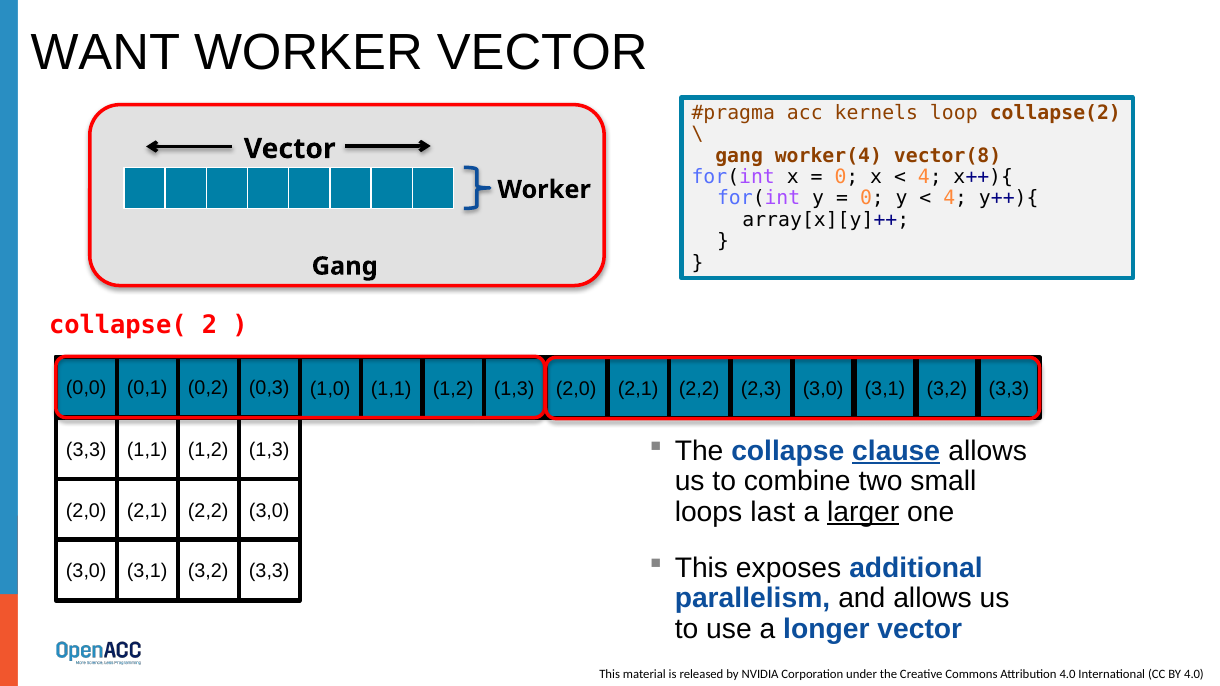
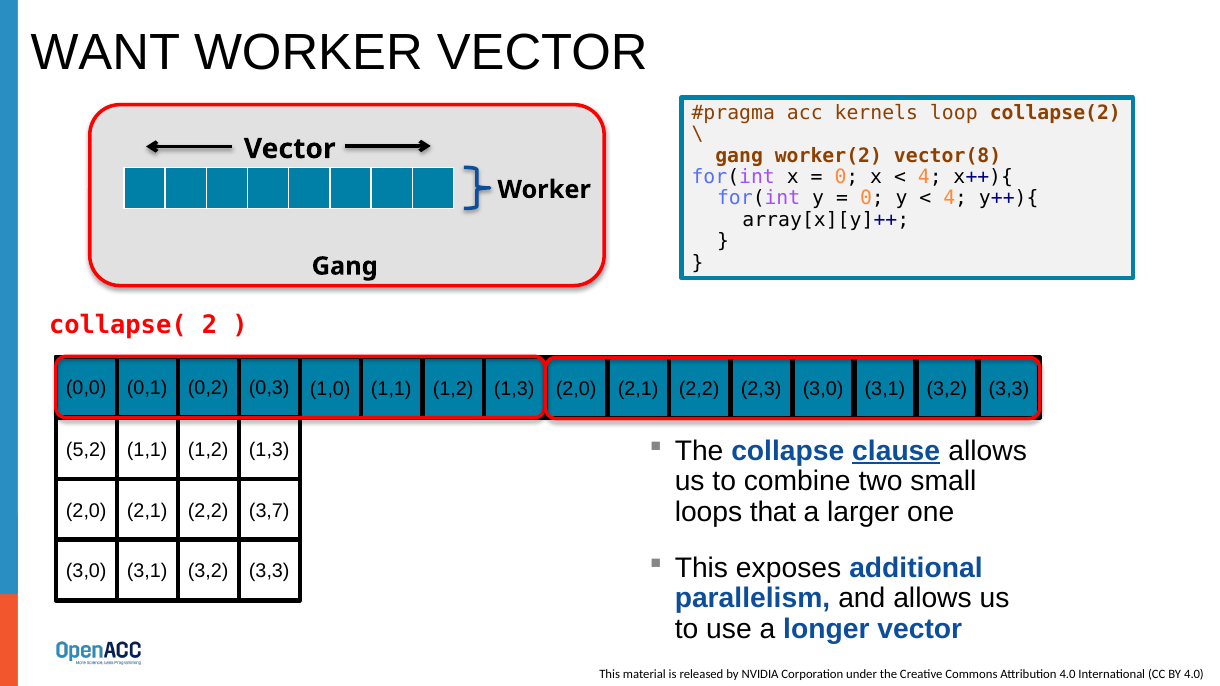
worker(4: worker(4 -> worker(2 (828, 156)
3,3: 3,3 -> 5,2 (86, 450)
last: last -> that (773, 512)
larger underline: present -> none (863, 512)
2,2 3,0: 3,0 -> 3,7 (269, 511)
